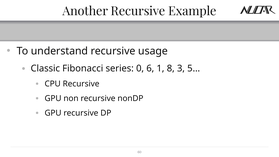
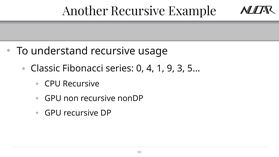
6: 6 -> 4 (150, 68)
8: 8 -> 9 (171, 68)
